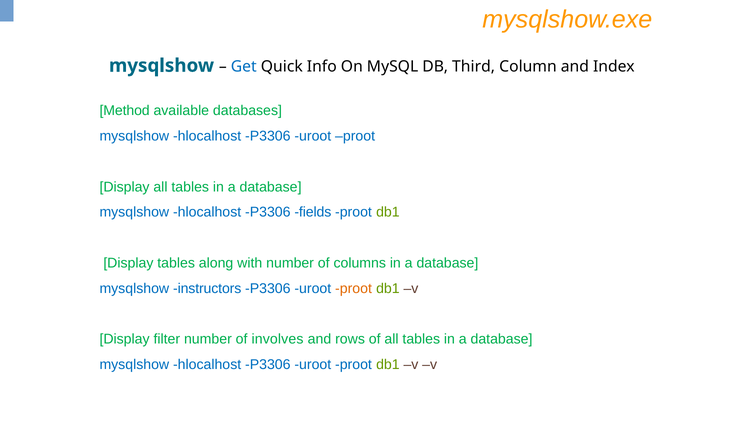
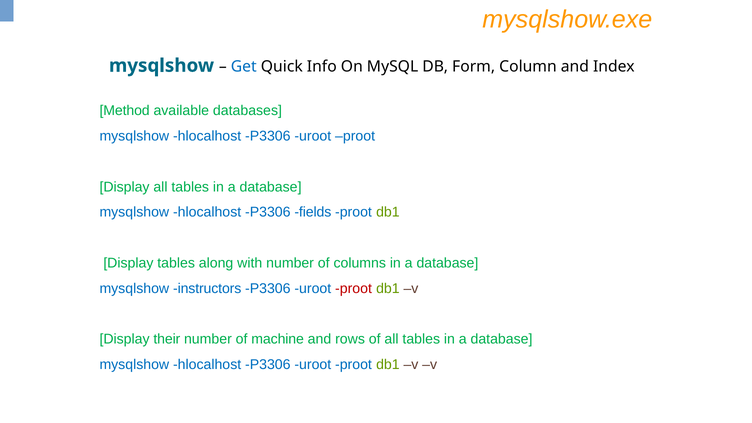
Third: Third -> Form (474, 67)
proot colour: orange -> red (354, 288)
filter: filter -> their (167, 339)
involves: involves -> machine (278, 339)
